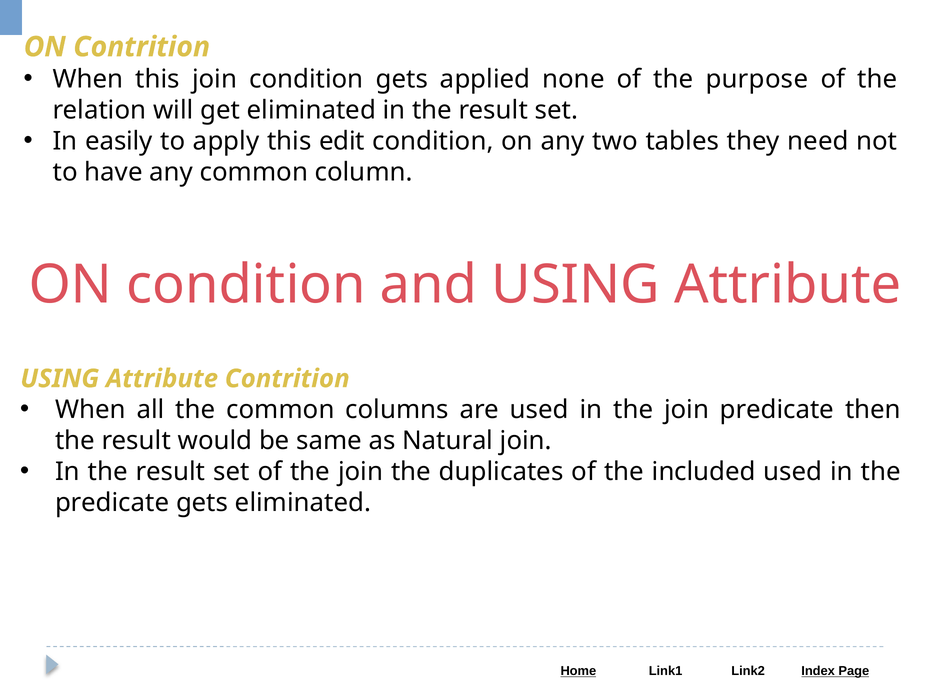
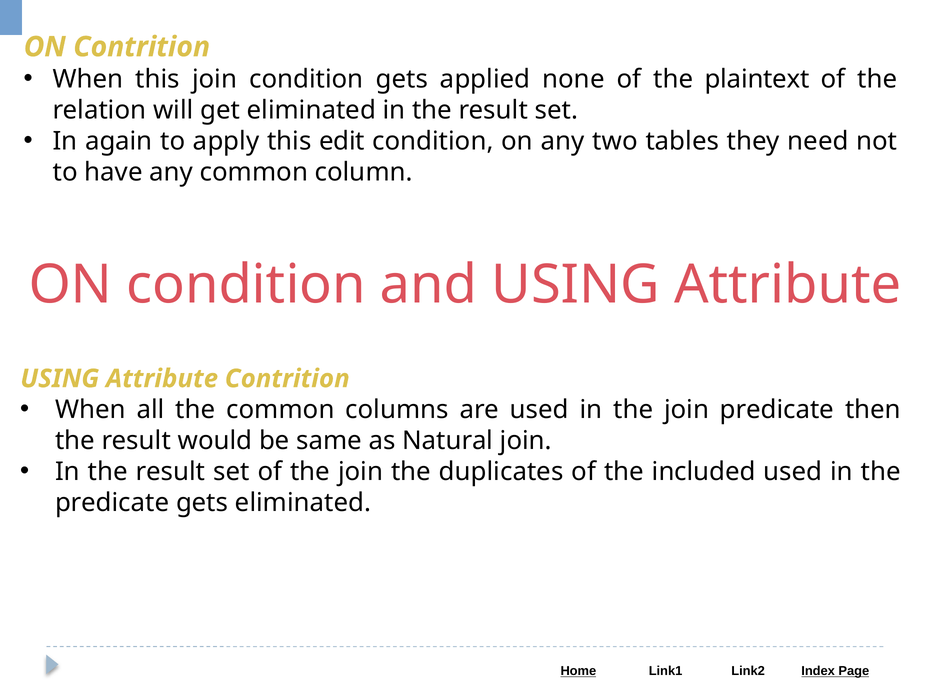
purpose: purpose -> plaintext (757, 79)
easily: easily -> again (119, 141)
